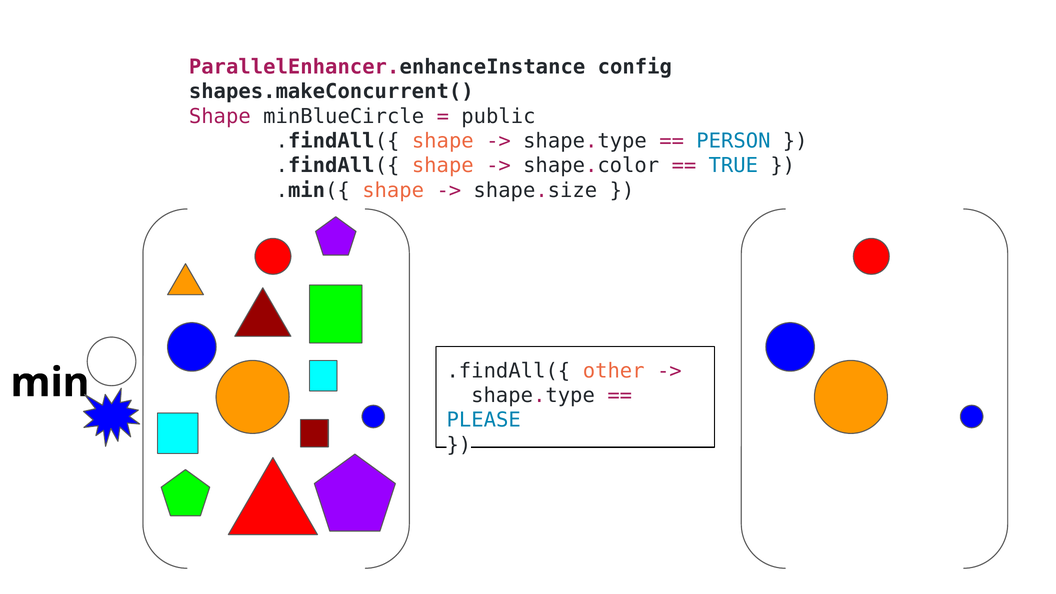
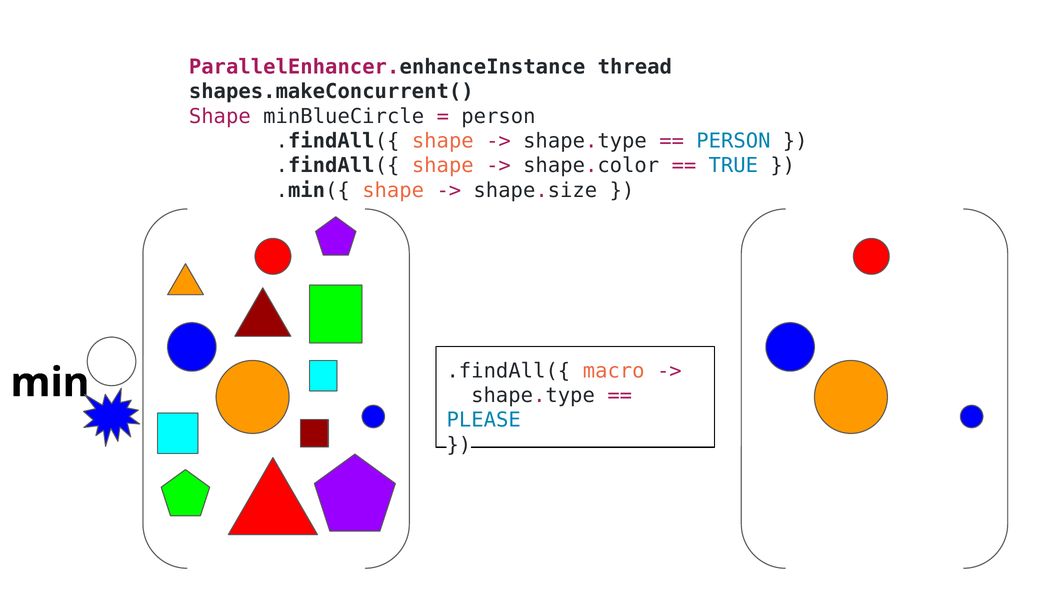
config: config -> thread (635, 67)
public: public -> person (498, 116)
other: other -> macro (614, 371)
